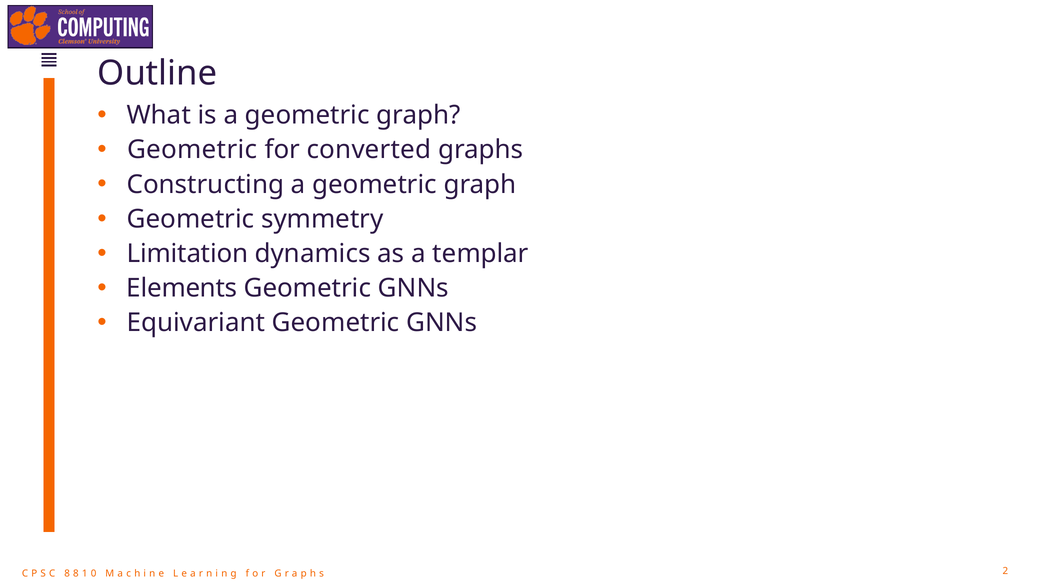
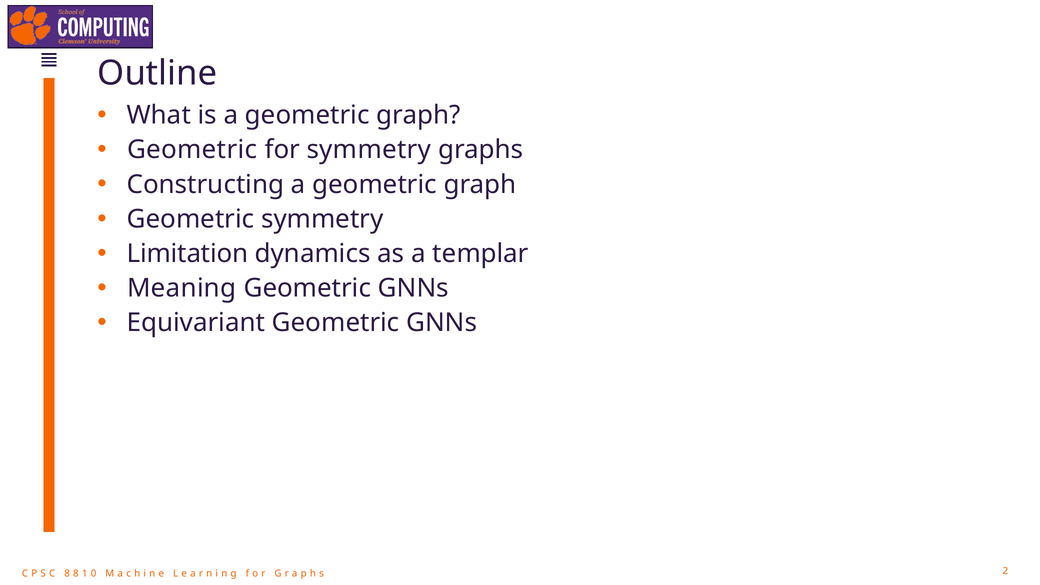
for converted: converted -> symmetry (369, 150)
Elements: Elements -> Meaning (182, 288)
